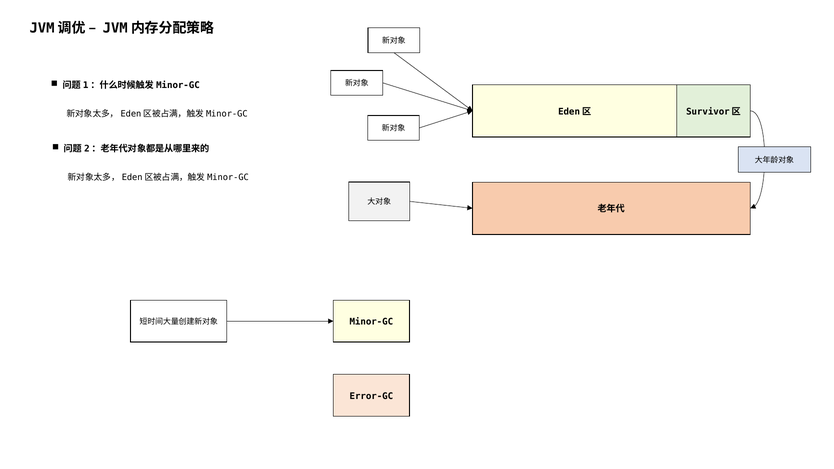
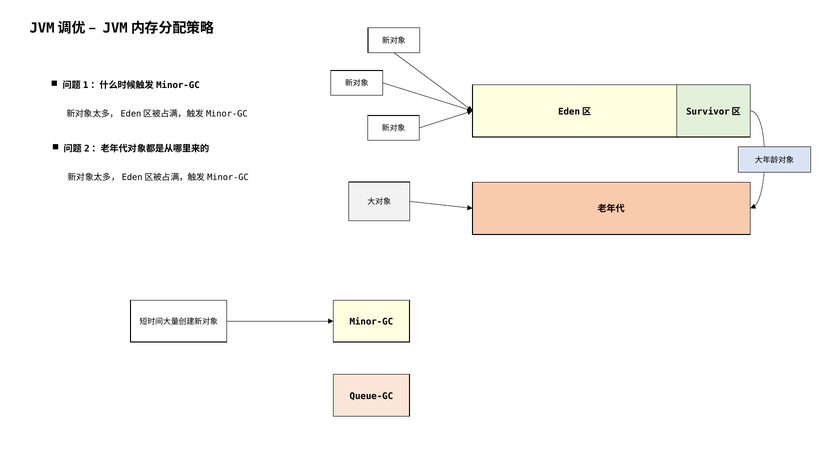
Error-GC: Error-GC -> Queue-GC (371, 396)
